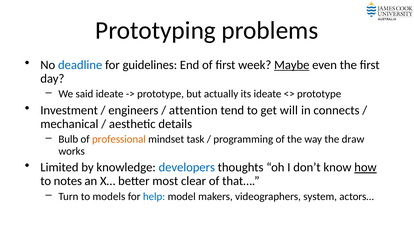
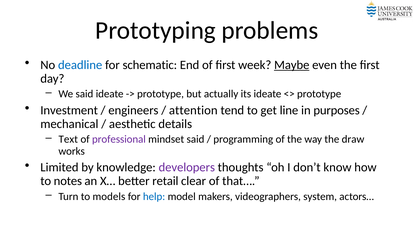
guidelines: guidelines -> schematic (150, 65)
will: will -> line (289, 110)
connects: connects -> purposes (337, 110)
Bulb: Bulb -> Text (68, 139)
professional colour: orange -> purple (119, 139)
mindset task: task -> said (195, 139)
developers colour: blue -> purple (187, 167)
how underline: present -> none (365, 167)
most: most -> retail (165, 181)
